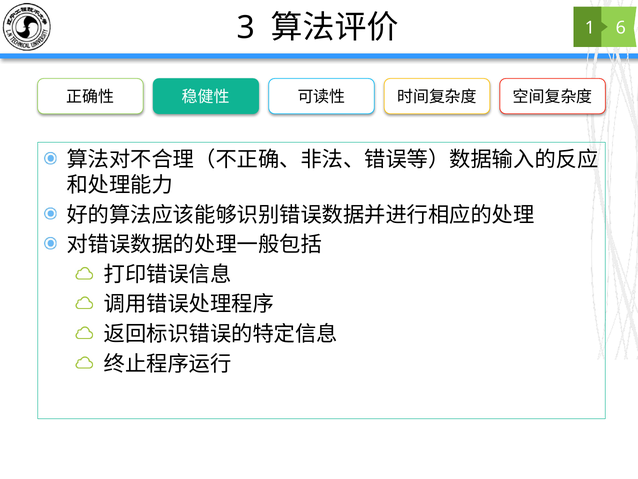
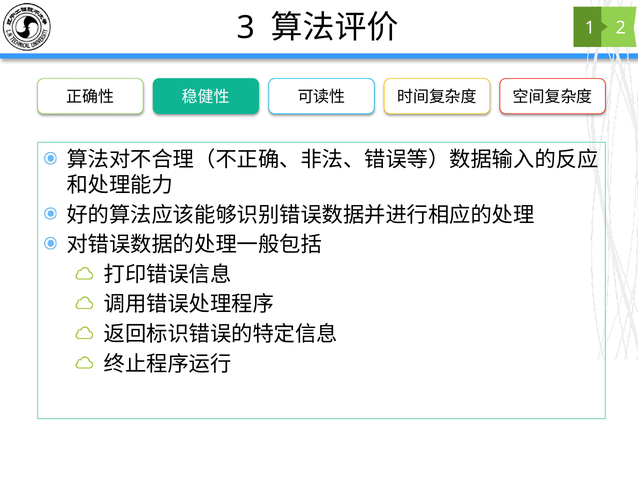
6: 6 -> 2 (621, 28)
